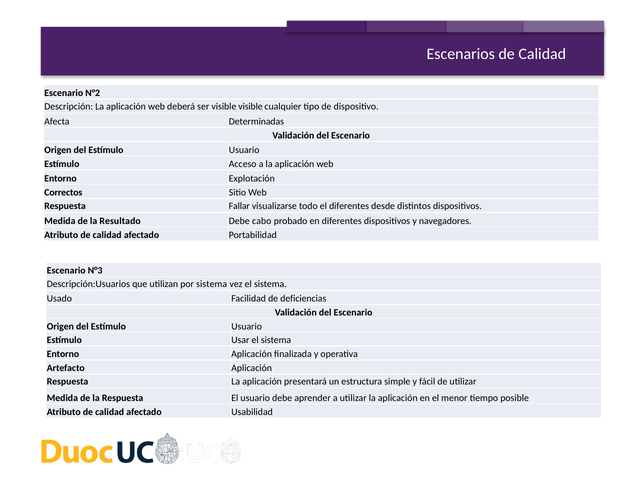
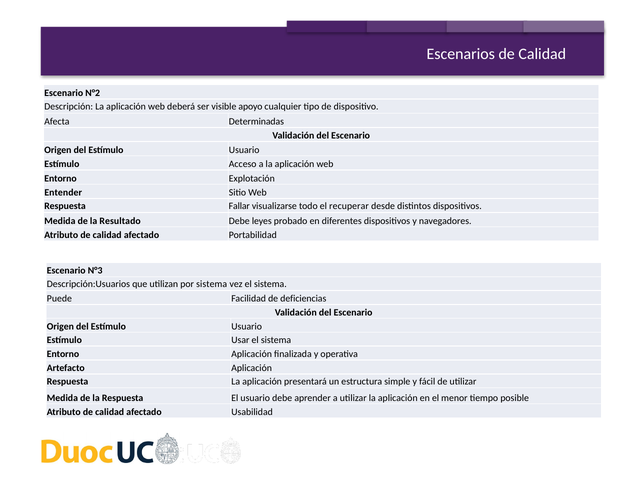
visible visible: visible -> apoyo (250, 107)
Correctos: Correctos -> Entender (63, 193)
el diferentes: diferentes -> recuperar (349, 206)
cabo: cabo -> leyes (262, 221)
Usado: Usado -> Puede (59, 299)
